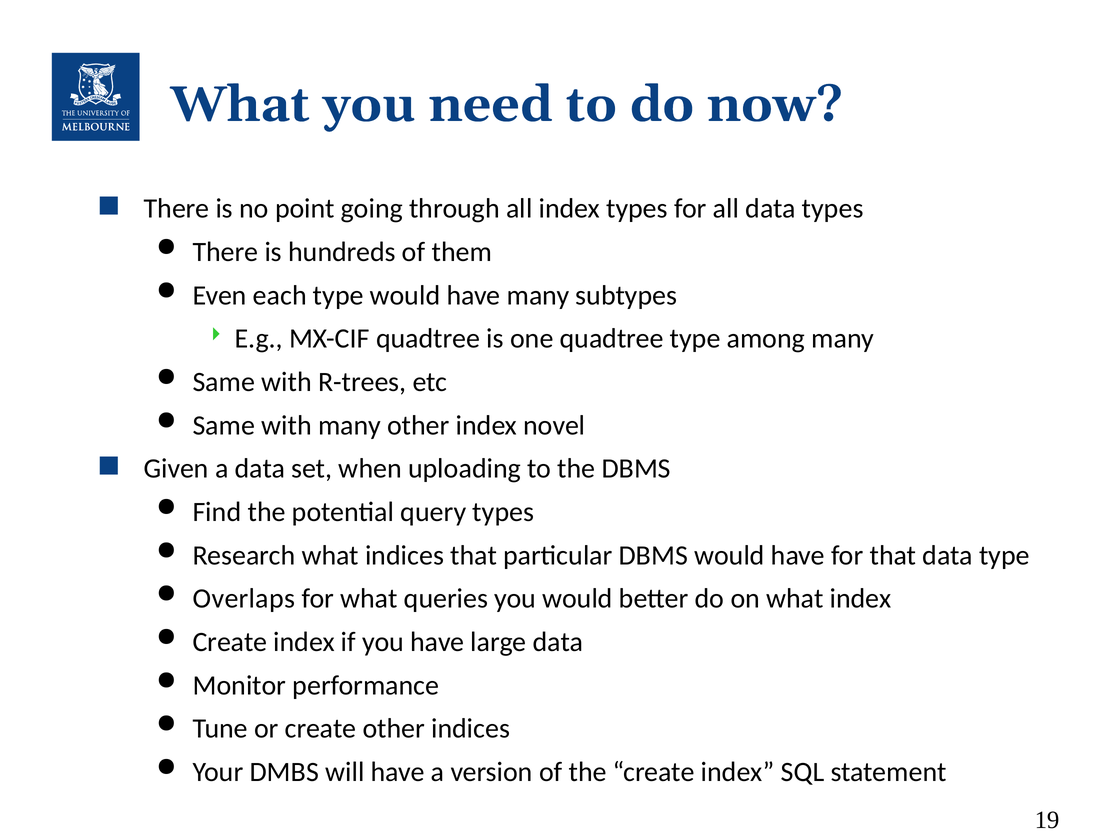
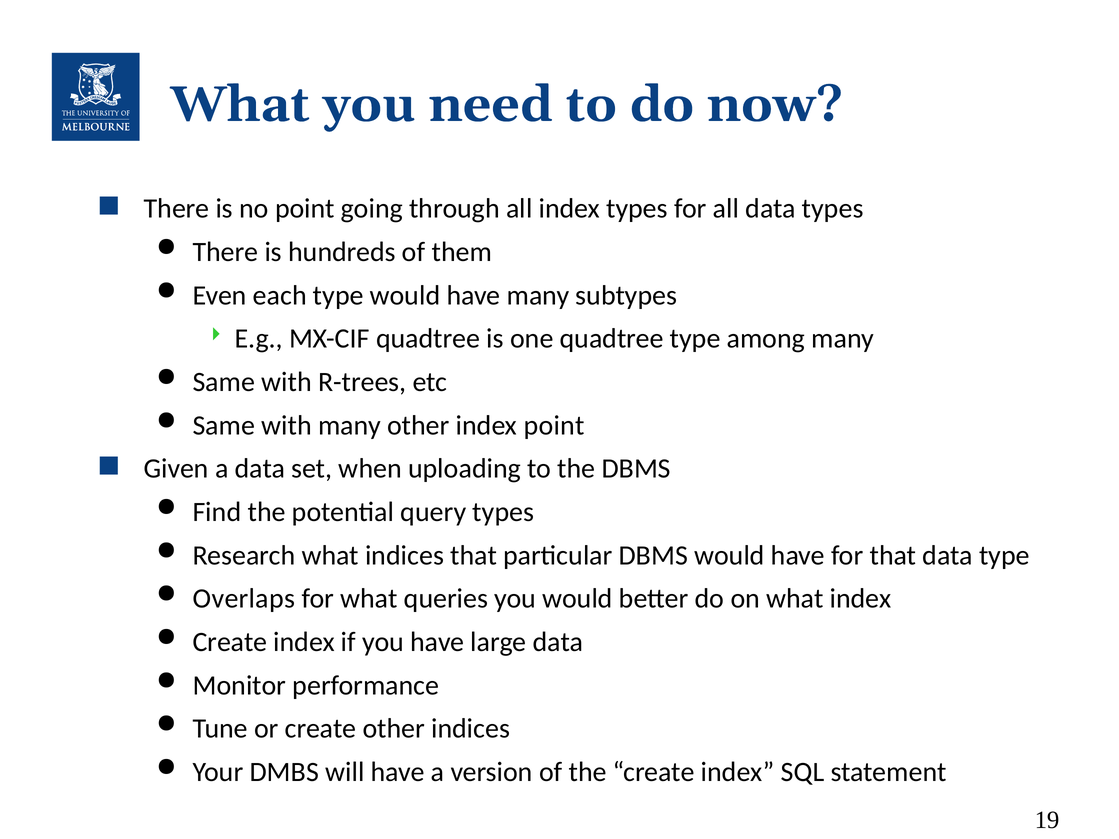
index novel: novel -> point (554, 425)
